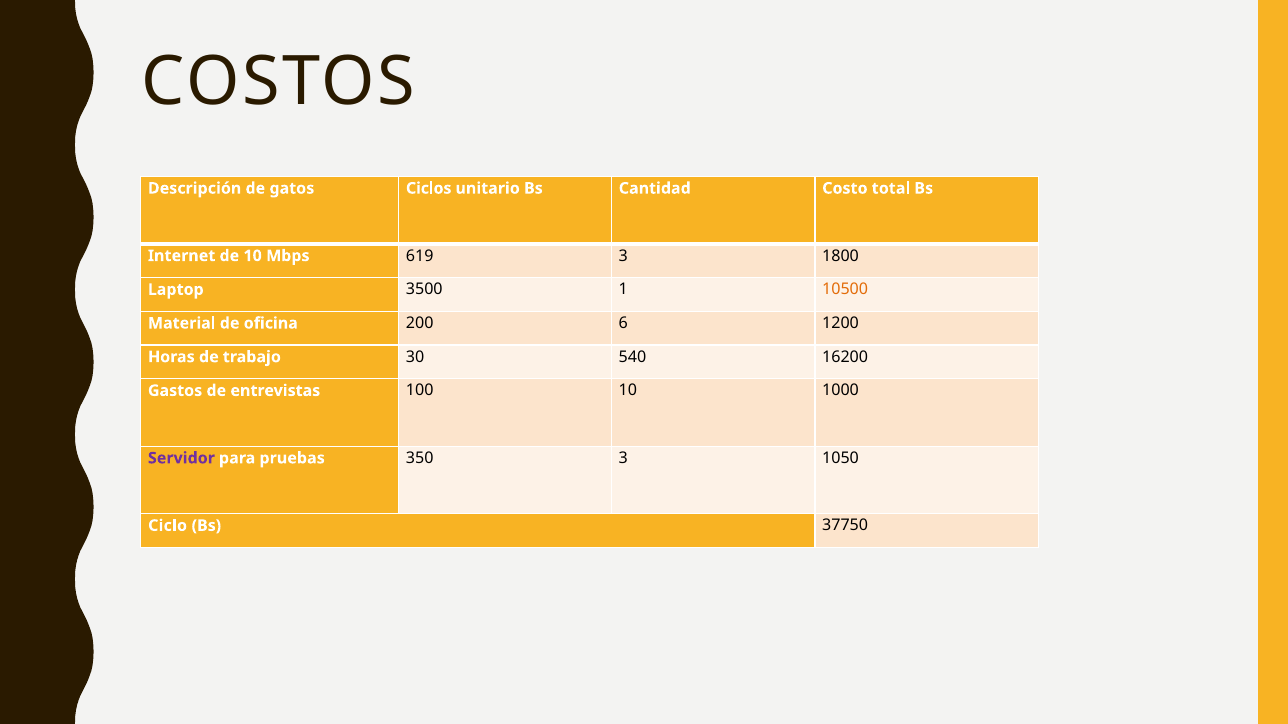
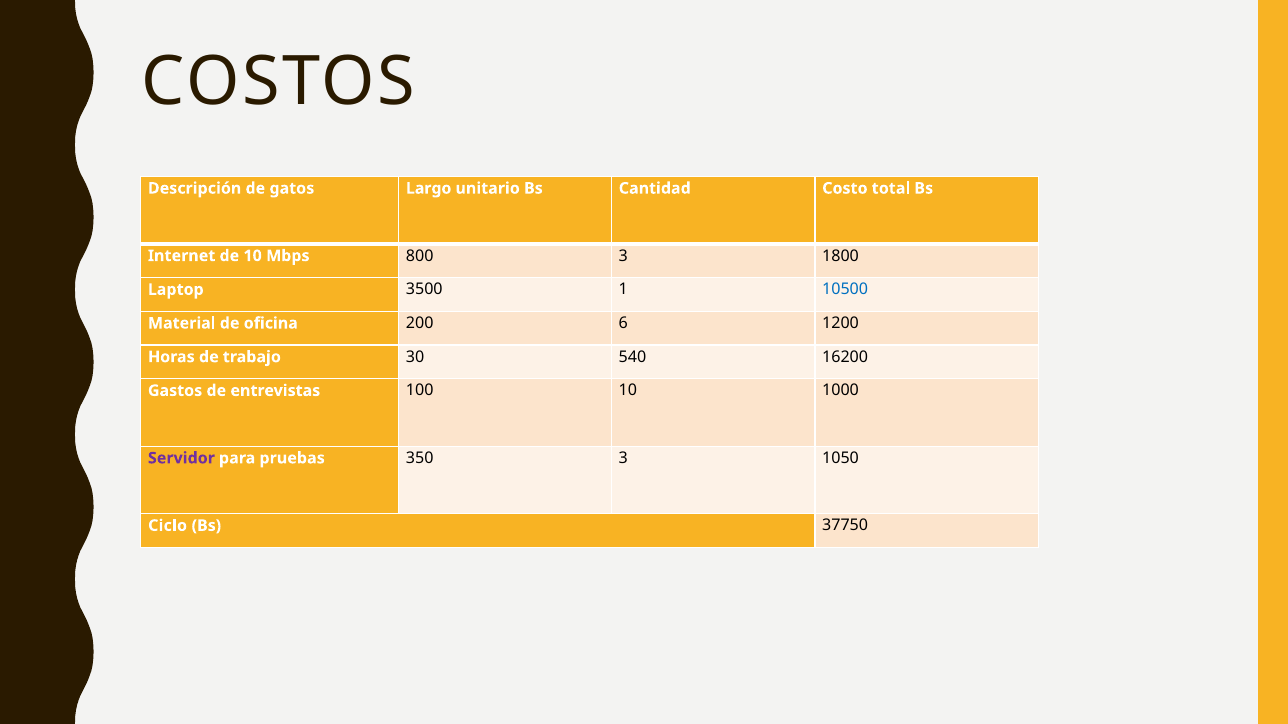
Ciclos: Ciclos -> Largo (429, 188)
619: 619 -> 800 (420, 256)
10500 colour: orange -> blue (845, 290)
